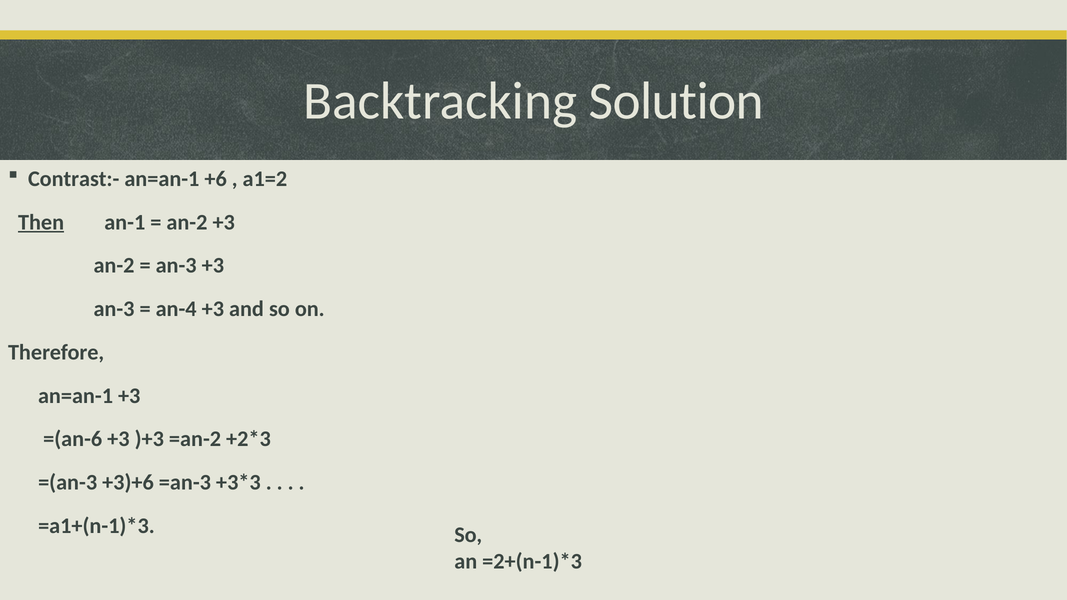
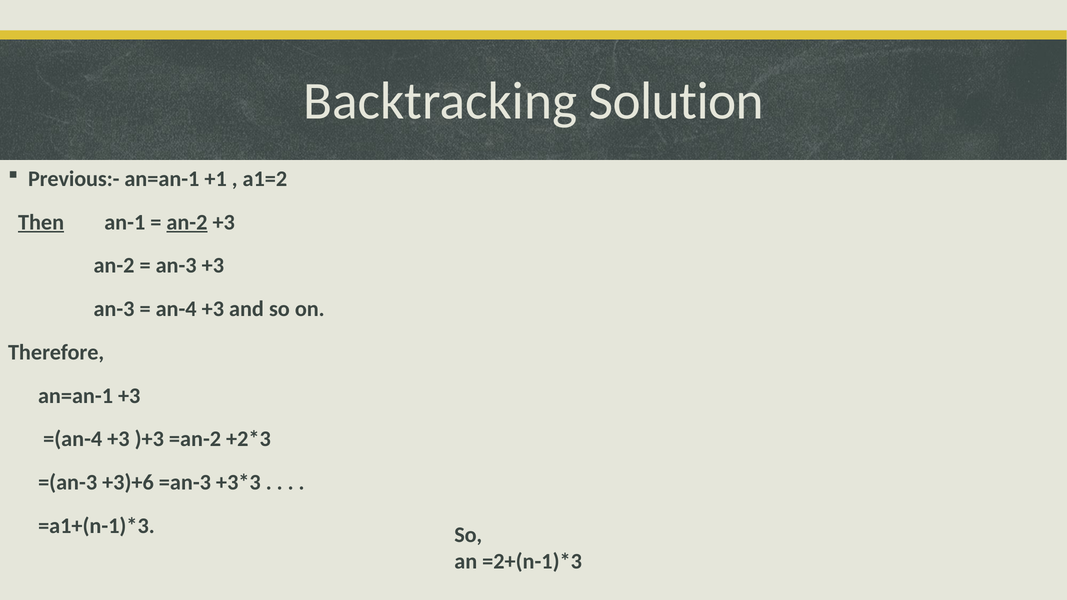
Contrast:-: Contrast:- -> Previous:- (74, 179)
+6: +6 -> +1 (216, 179)
an-2 underline: none -> present (187, 222)
=(an-6: =(an-6 -> =(an-4 (73, 439)
